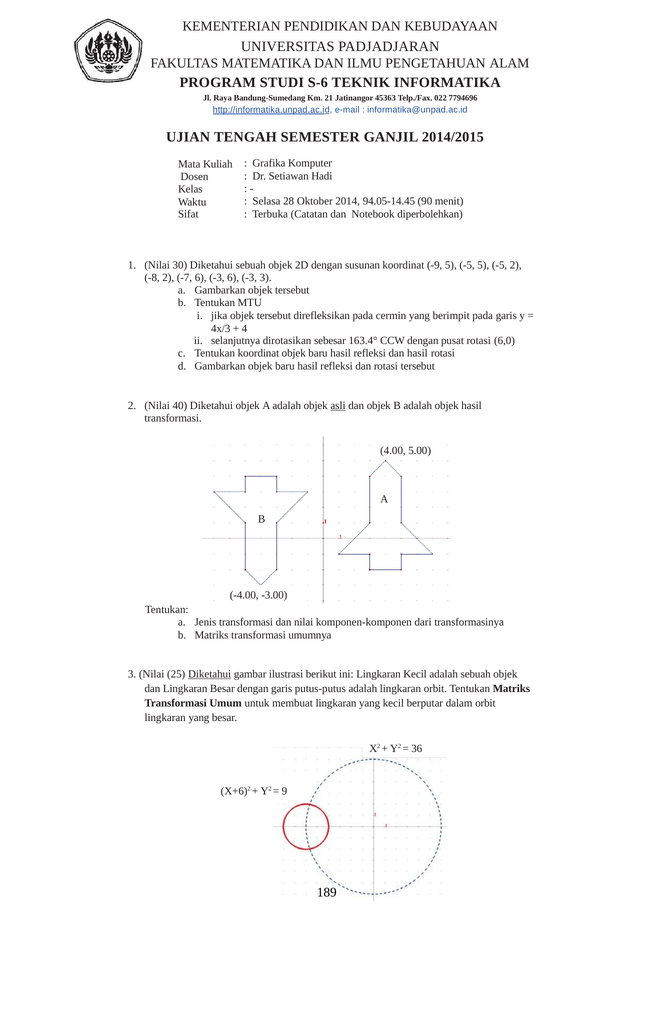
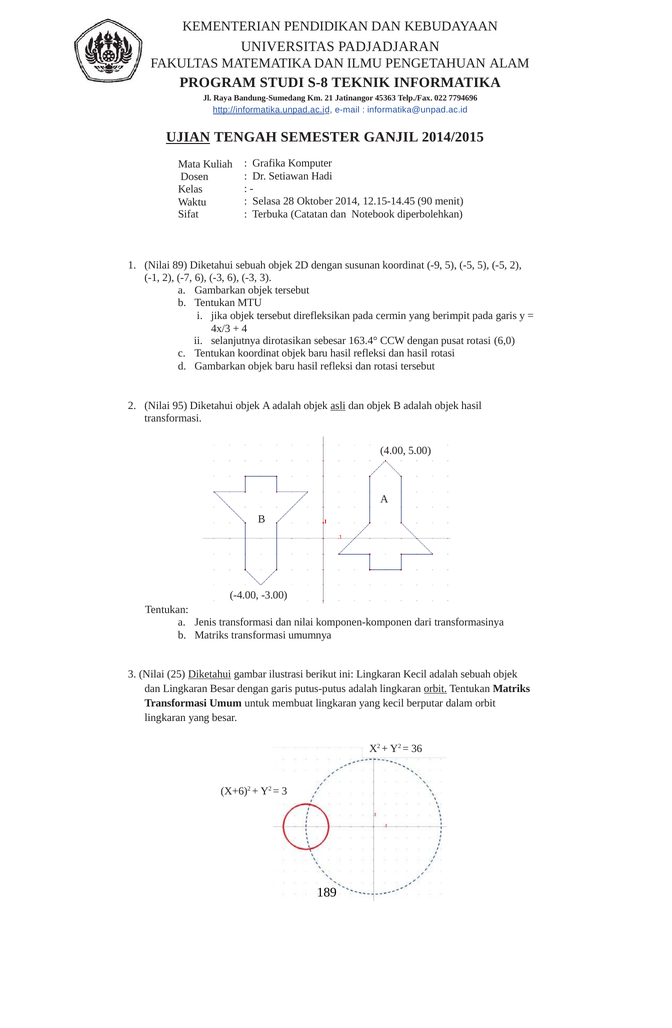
S-6: S-6 -> S-8 (318, 82)
UJIAN underline: none -> present (188, 137)
94.05-14.45: 94.05-14.45 -> 12.15-14.45 (389, 201)
30: 30 -> 89 (180, 265)
-8: -8 -> -1 (152, 278)
40: 40 -> 95 (180, 405)
orbit underline: none -> present (435, 688)
9: 9 -> 3 (284, 791)
